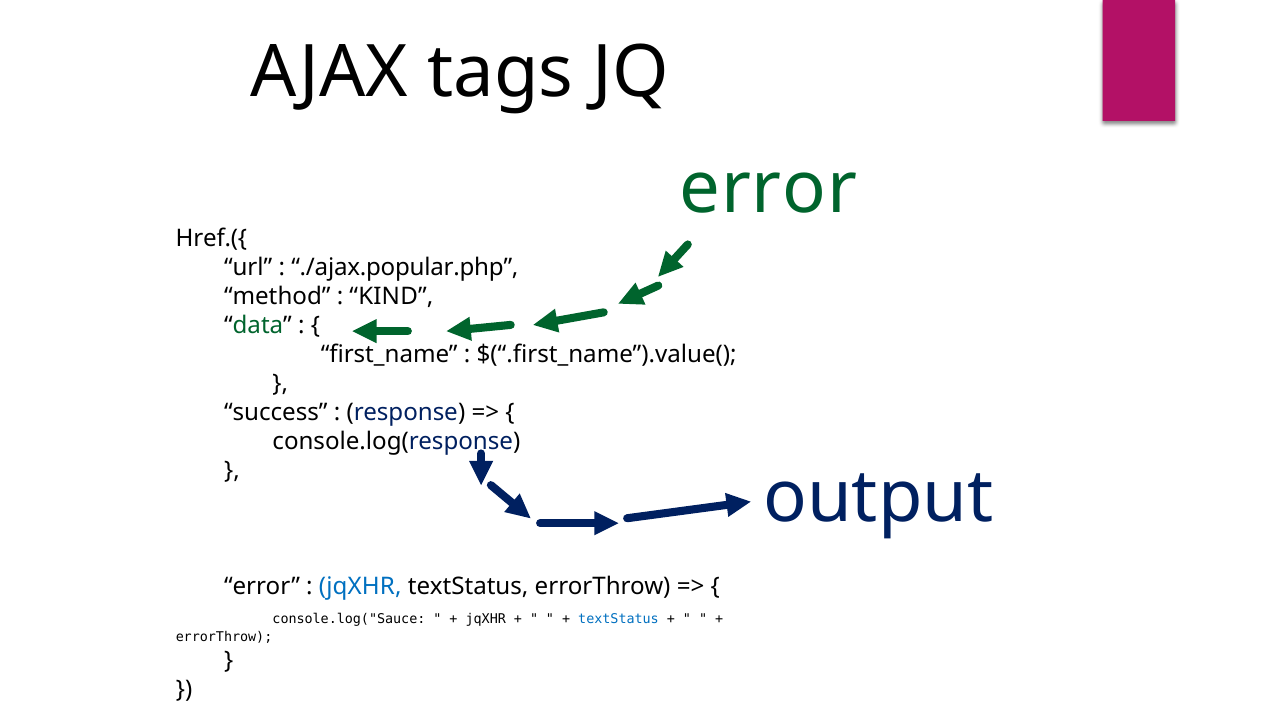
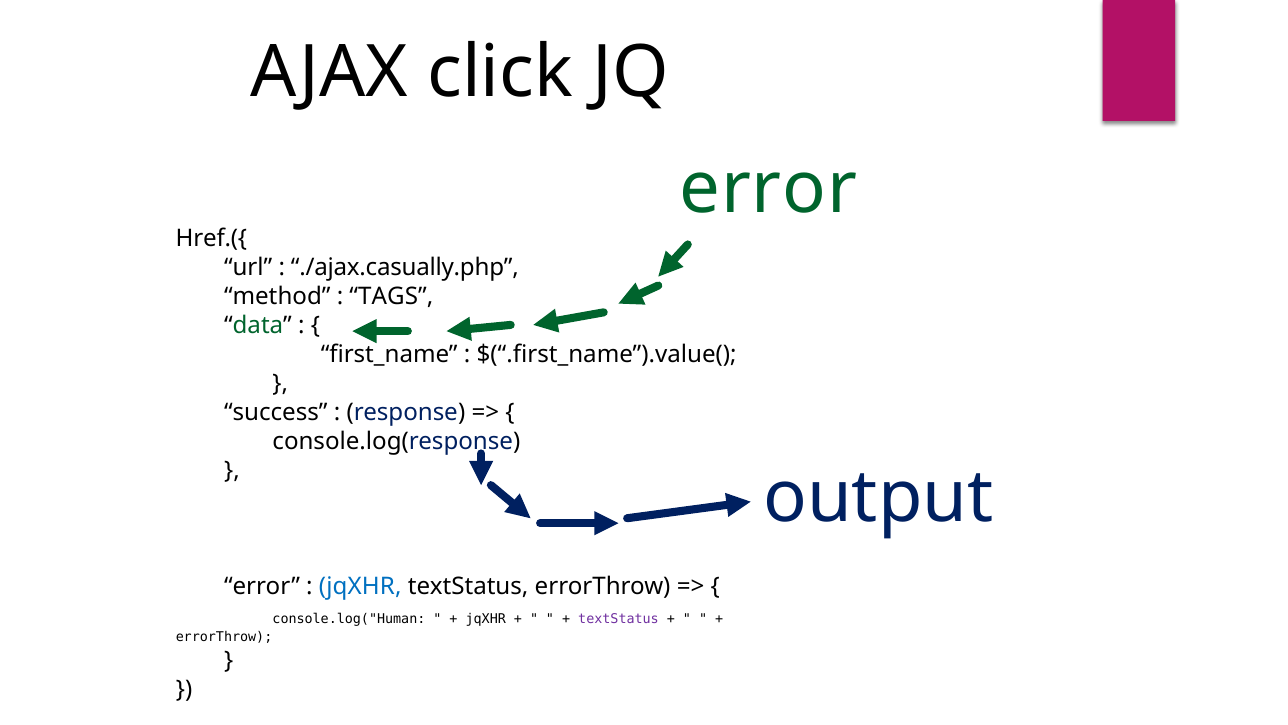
tags: tags -> click (500, 72)
./ajax.popular.php: ./ajax.popular.php -> ./ajax.casually.php (405, 267)
KIND: KIND -> TAGS (391, 296)
console.log("Sauce: console.log("Sauce -> console.log("Human (349, 618)
textStatus colour: blue -> purple (619, 618)
